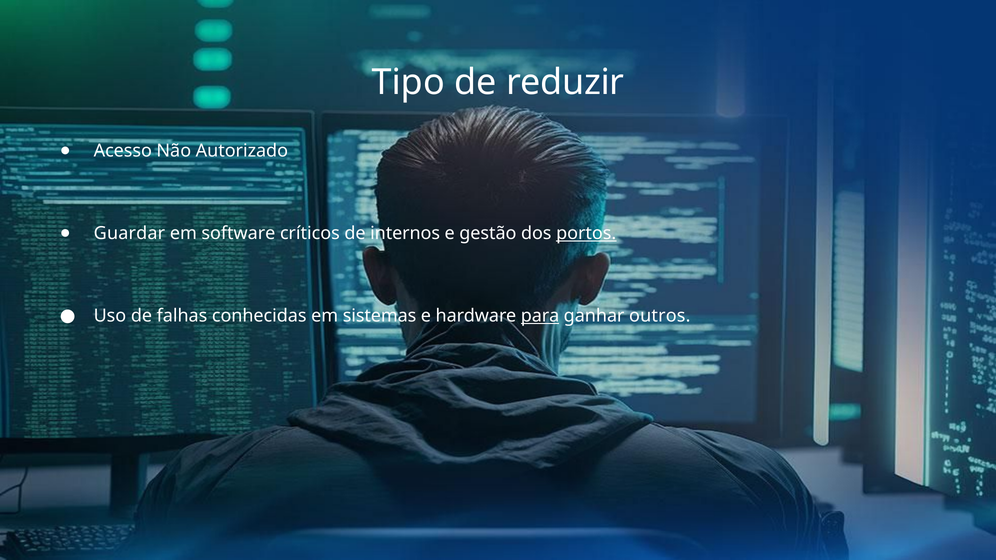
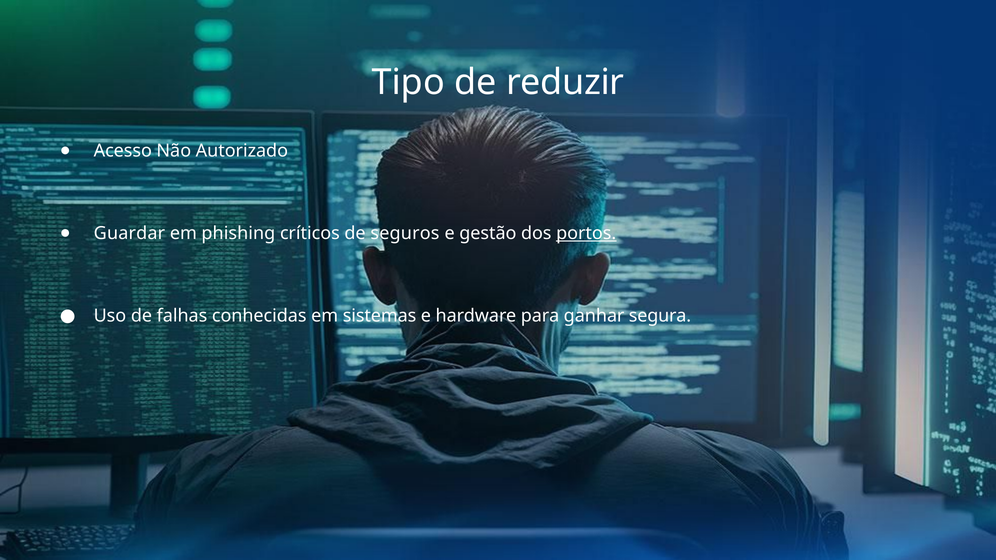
software: software -> phishing (238, 233)
internos: internos -> seguros (405, 233)
para underline: present -> none (540, 316)
outros: outros -> segura (660, 316)
